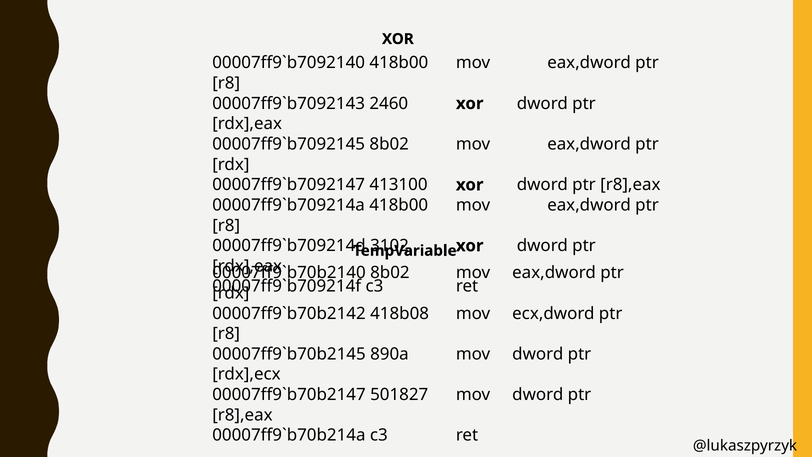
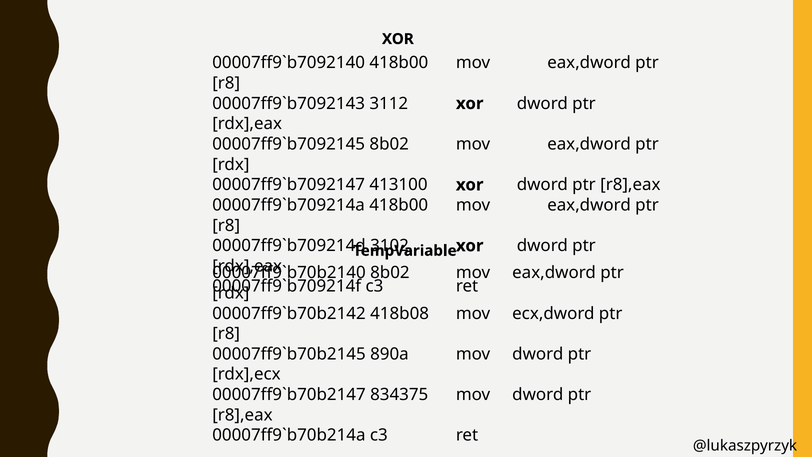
2460: 2460 -> 3112 (389, 103)
501827: 501827 -> 834375 (399, 394)
